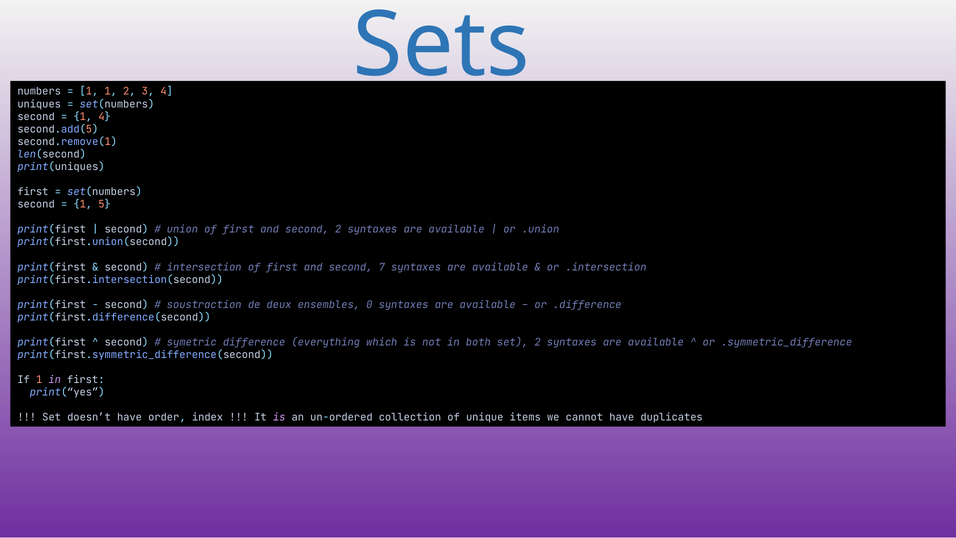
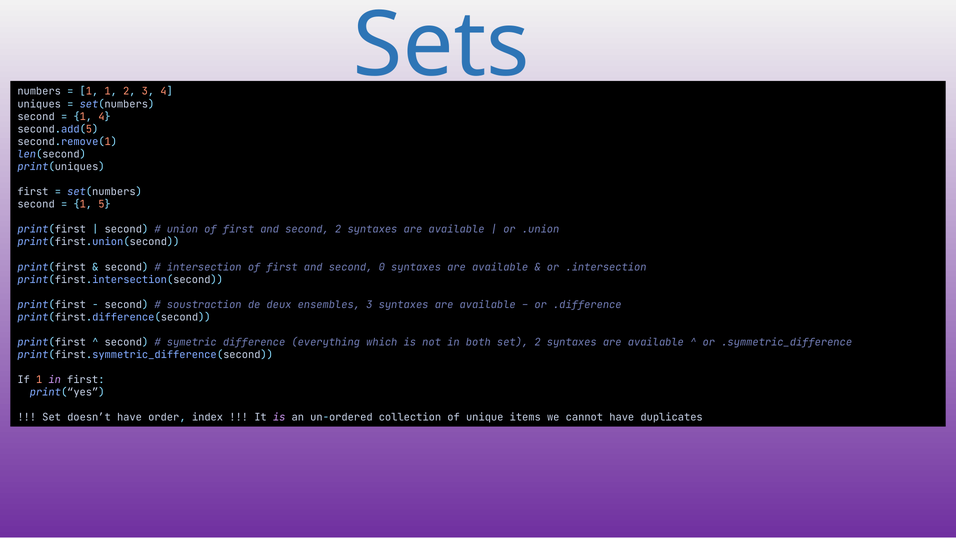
7: 7 -> 0 (382, 267)
ensembles 0: 0 -> 3 (369, 305)
